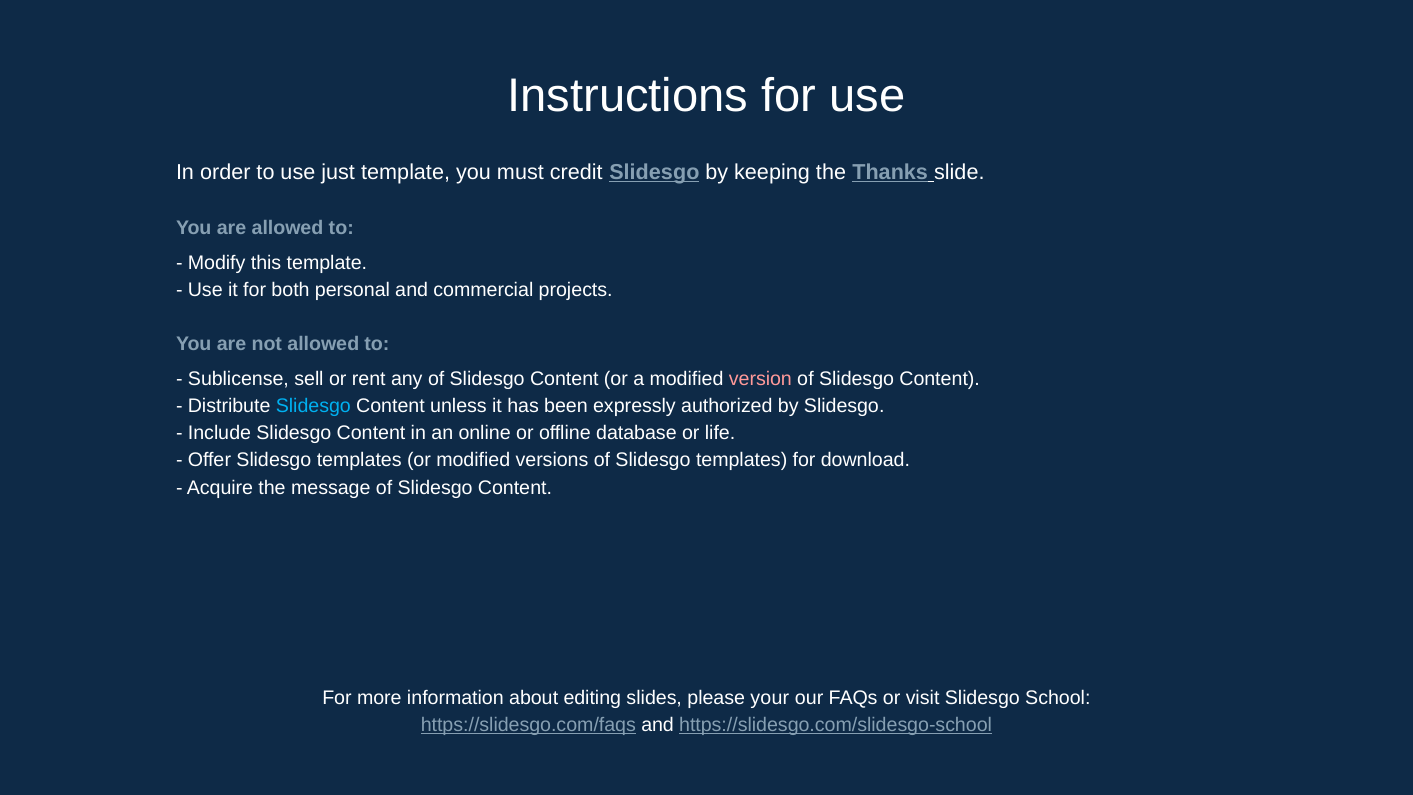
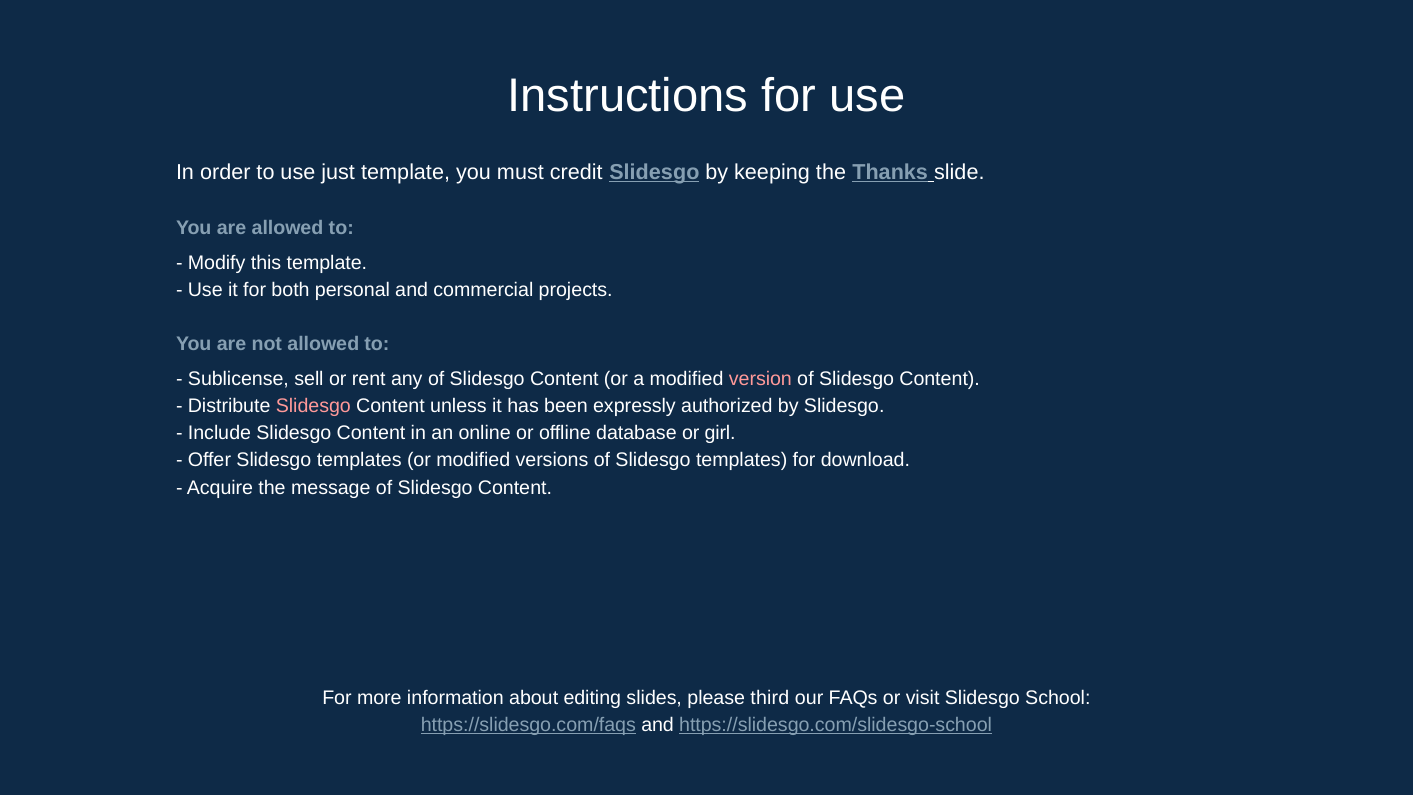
Slidesgo colour: light blue -> pink (313, 406)
life: life -> girl (720, 433)
your: your -> third (770, 697)
